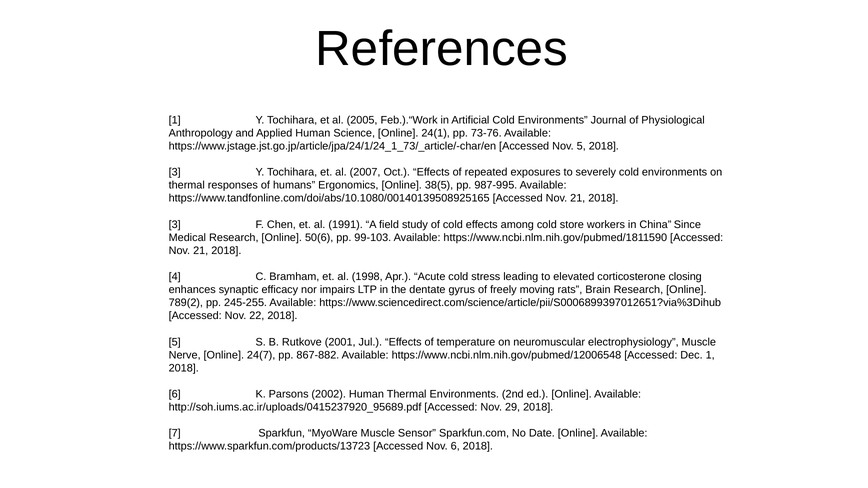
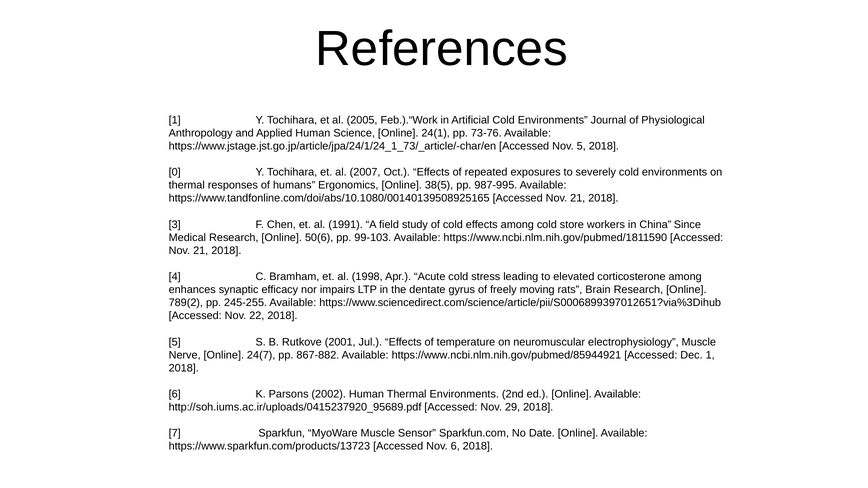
3: 3 -> 0 (175, 172)
corticosterone closing: closing -> among (685, 277)
https://www.ncbi.nlm.nih.gov/pubmed/12006548: https://www.ncbi.nlm.nih.gov/pubmed/12006548 -> https://www.ncbi.nlm.nih.gov/pubmed/85944921 (506, 355)
